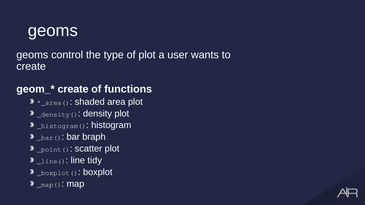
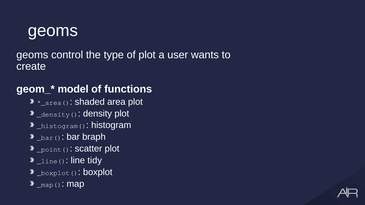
create: create -> model (73, 89)
